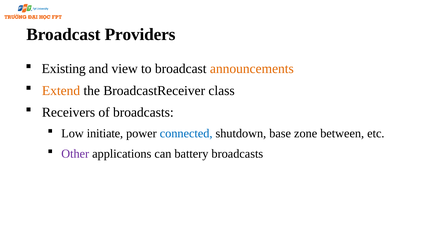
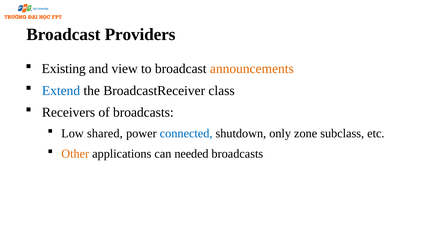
Extend colour: orange -> blue (61, 90)
initiate: initiate -> shared (105, 133)
base: base -> only (280, 133)
between: between -> subclass (342, 133)
Other colour: purple -> orange (75, 153)
battery: battery -> needed (191, 153)
